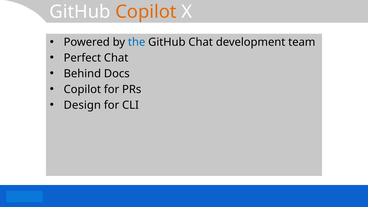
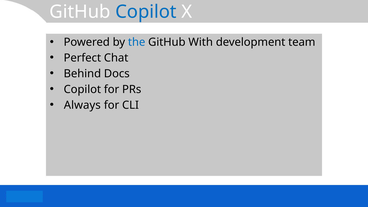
Copilot colour: orange -> blue (146, 12)
GitHub Chat: Chat -> With (201, 42)
Design: Design -> Always (82, 105)
